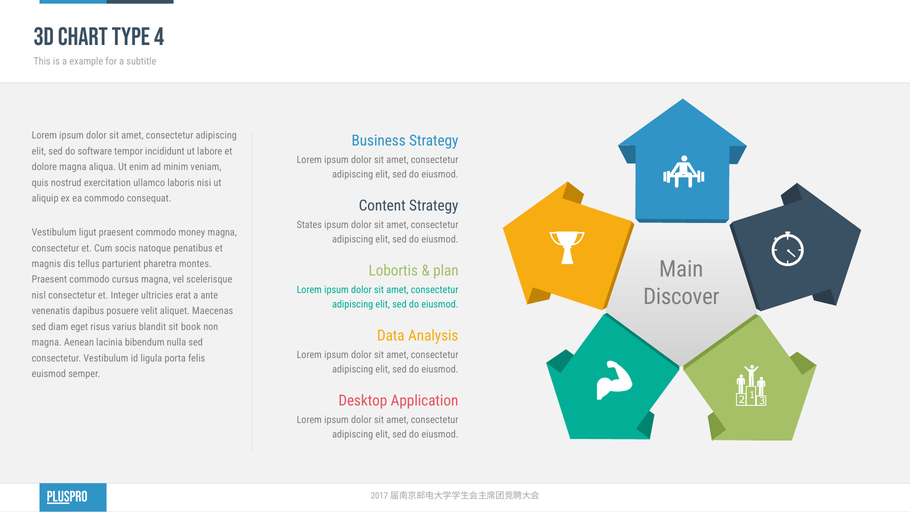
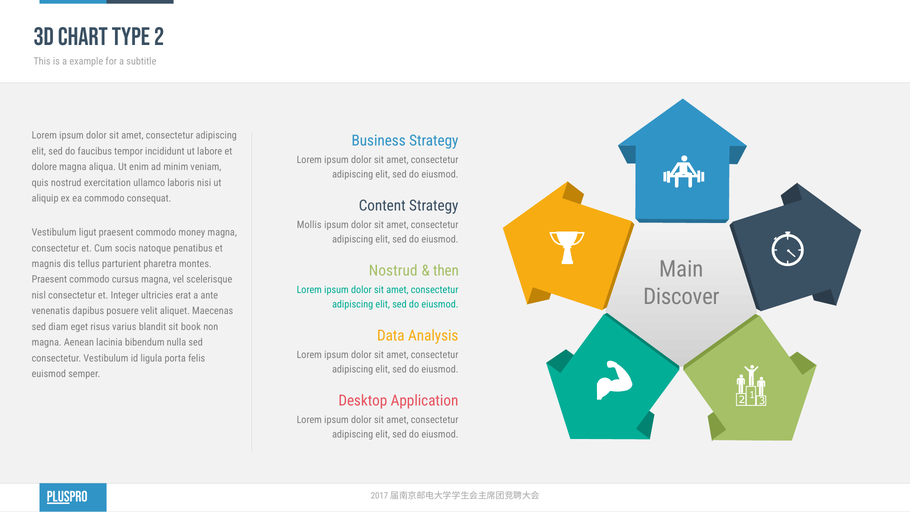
4: 4 -> 2 (159, 37)
software: software -> faucibus (95, 151)
States: States -> Mollis (309, 225)
Lobortis: Lobortis -> Nostrud (393, 271)
plan: plan -> then (446, 271)
